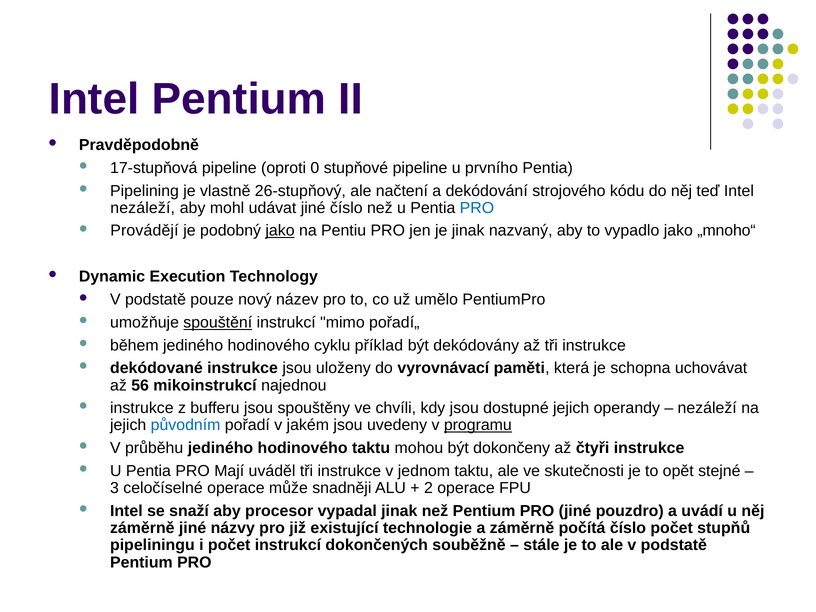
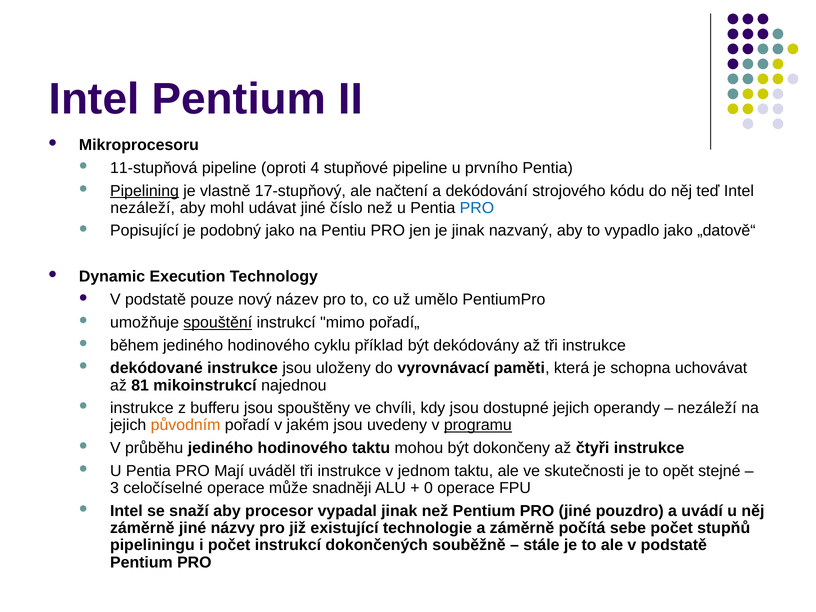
Pravděpodobně: Pravděpodobně -> Mikroprocesoru (139, 145)
17-stupňová: 17-stupňová -> 11-stupňová (154, 168)
0: 0 -> 4 (315, 168)
Pipelining underline: none -> present (145, 191)
26-stupňový: 26-stupňový -> 17-stupňový (300, 191)
Provádějí: Provádějí -> Popisující (145, 231)
jako underline: present -> none (280, 231)
„mnoho“: „mnoho“ -> „datově“ (726, 231)
56: 56 -> 81 (140, 385)
původním colour: blue -> orange (186, 425)
2: 2 -> 0 (428, 488)
počítá číslo: číslo -> sebe (628, 528)
